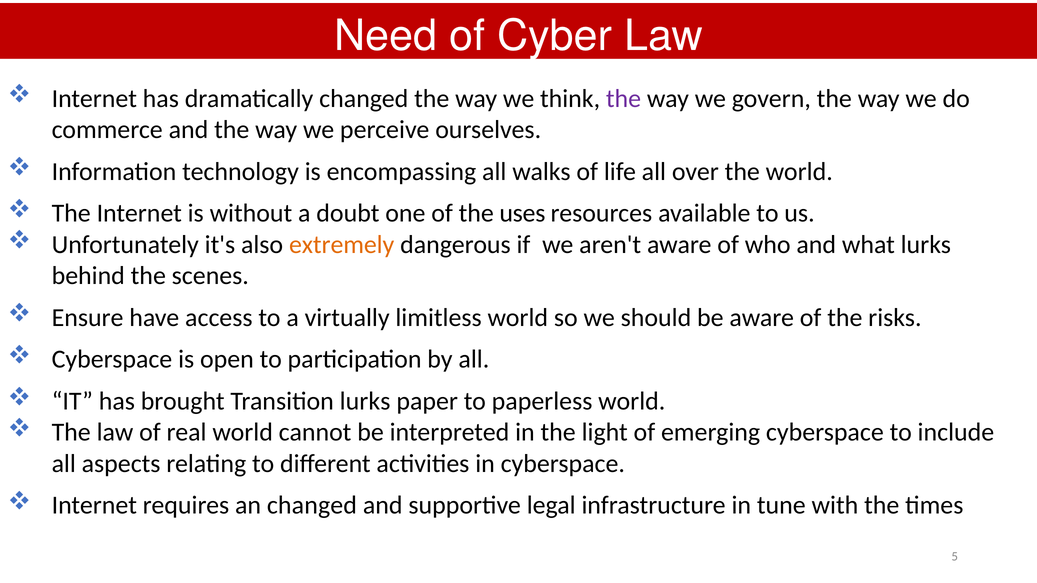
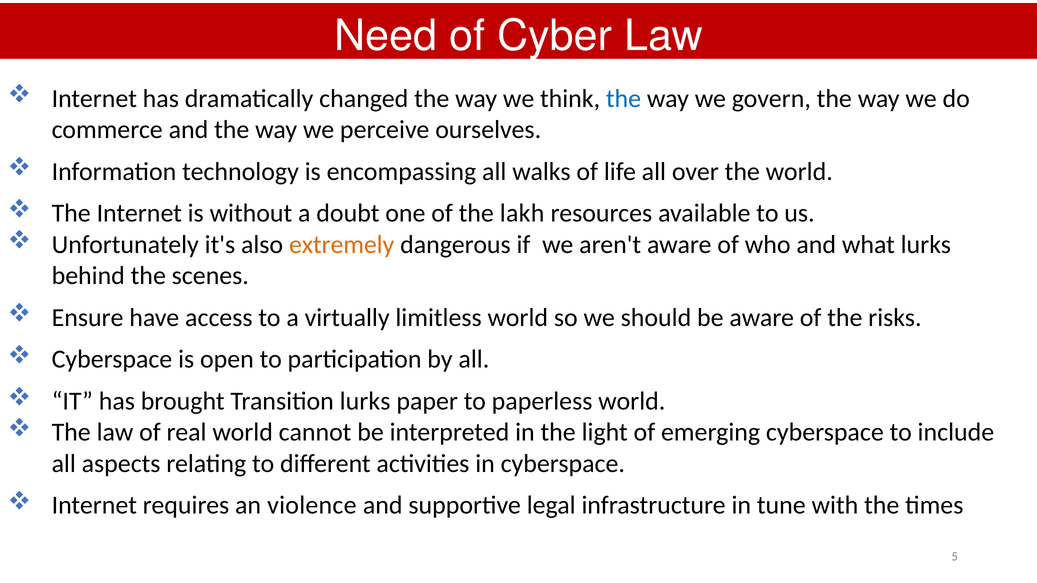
the colour: purple -> blue (623, 99)
uses: uses -> lakh (522, 213)
an changed: changed -> violence (312, 506)
